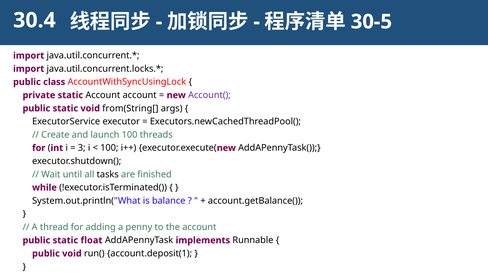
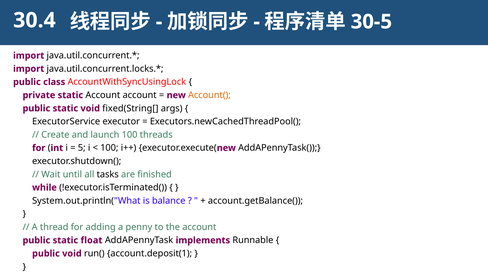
Account( colour: purple -> orange (209, 95)
from(String[: from(String[ -> fixed(String[ (130, 108)
3: 3 -> 5 (82, 148)
